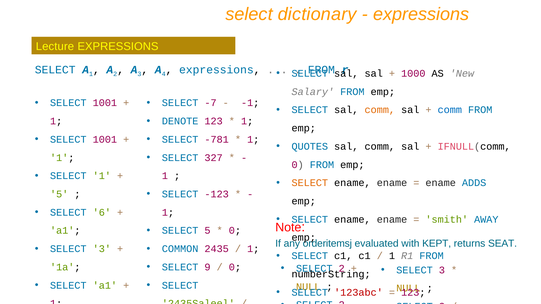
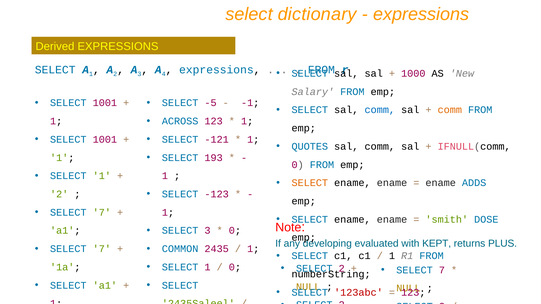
Lecture: Lecture -> Derived (55, 46)
-7: -7 -> -5 (211, 103)
comm colour: orange -> blue (380, 110)
comm colour: blue -> orange (450, 110)
DENOTE: DENOTE -> ACROSS (180, 121)
-781: -781 -> -121 (217, 140)
327: 327 -> 193 (214, 158)
5: 5 -> 2 (59, 194)
6: 6 -> 7 (102, 213)
AWAY: AWAY -> DOSE (486, 220)
SELECT 5: 5 -> 3 (208, 231)
orderitemsj: orderitemsj -> developing (327, 244)
SEAT: SEAT -> PLUS (503, 244)
3: 3 -> 7 (102, 249)
9: 9 -> 1 (208, 267)
3: 3 -> 7 (442, 270)
